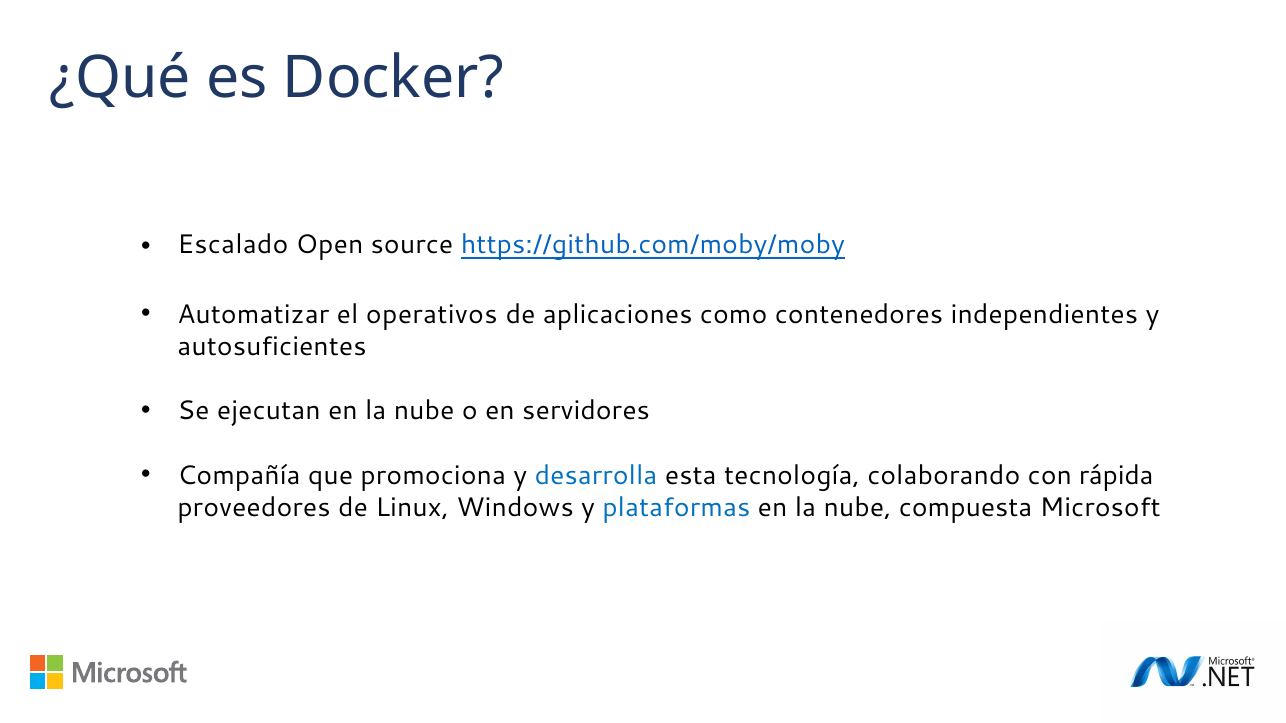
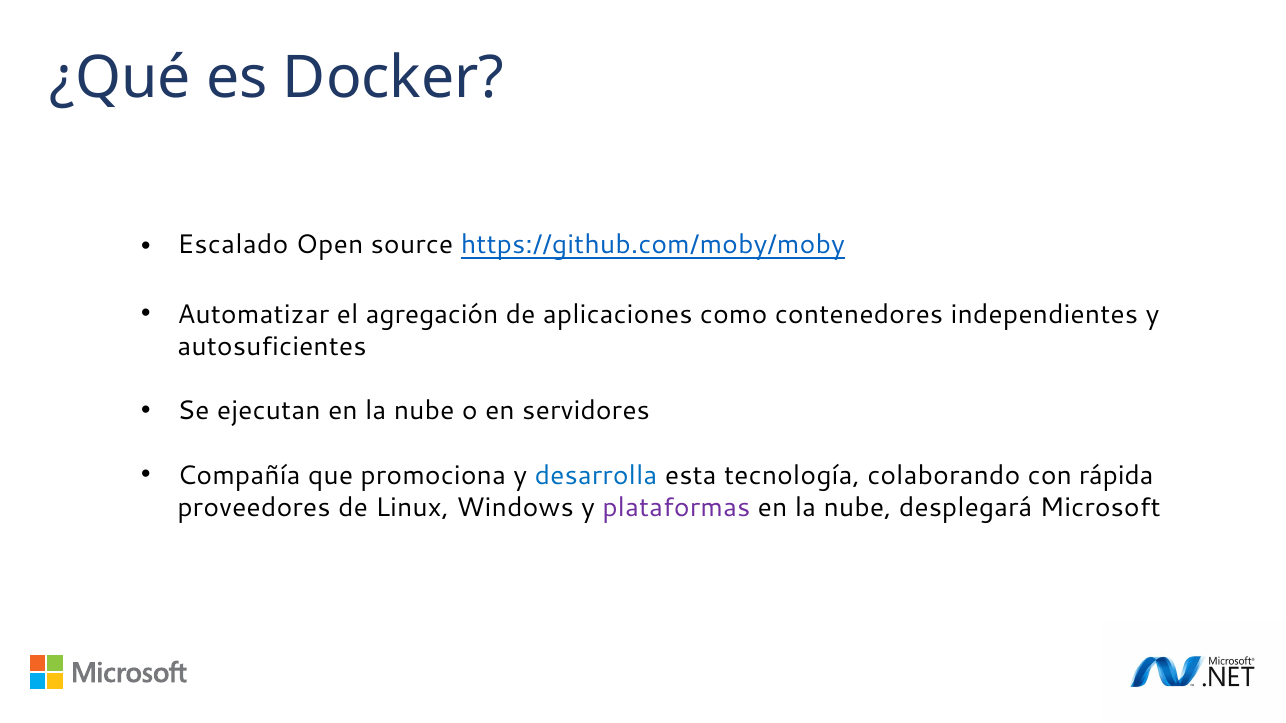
operativos: operativos -> agregación (432, 315)
plataformas colour: blue -> purple (676, 508)
compuesta: compuesta -> desplegará (966, 508)
